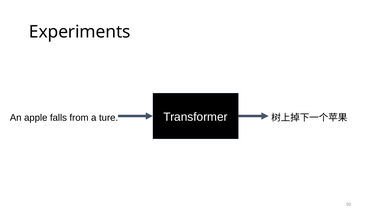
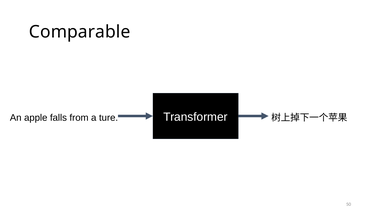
Experiments: Experiments -> Comparable (80, 32)
